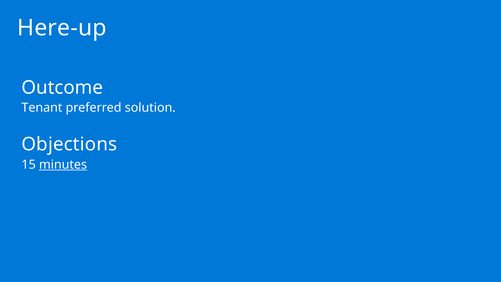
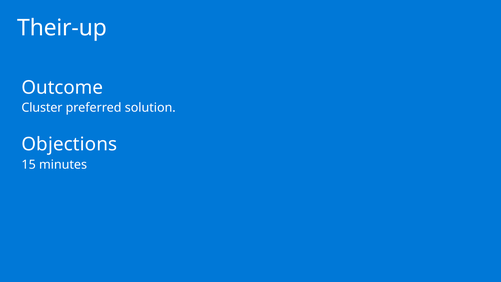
Here-up: Here-up -> Their-up (62, 28)
Tenant: Tenant -> Cluster (42, 108)
minutes underline: present -> none (63, 164)
